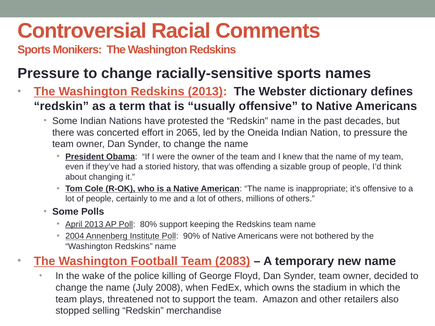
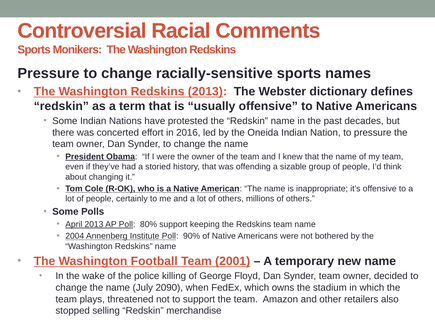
2065: 2065 -> 2016 (188, 133)
2083: 2083 -> 2001 (233, 261)
2008: 2008 -> 2090 (169, 288)
